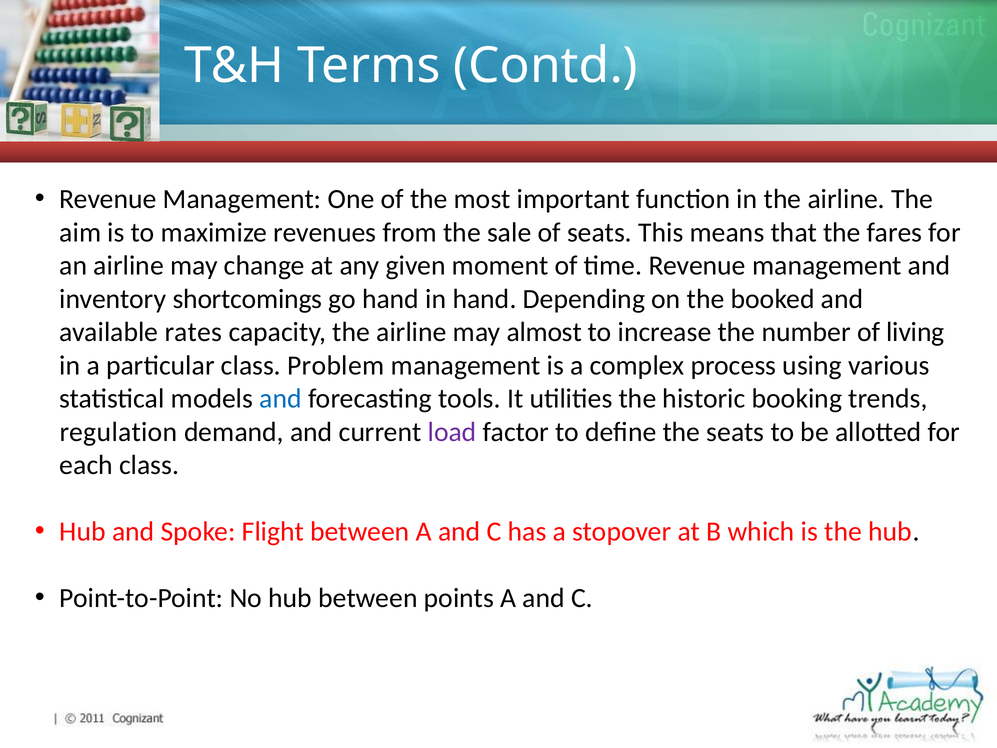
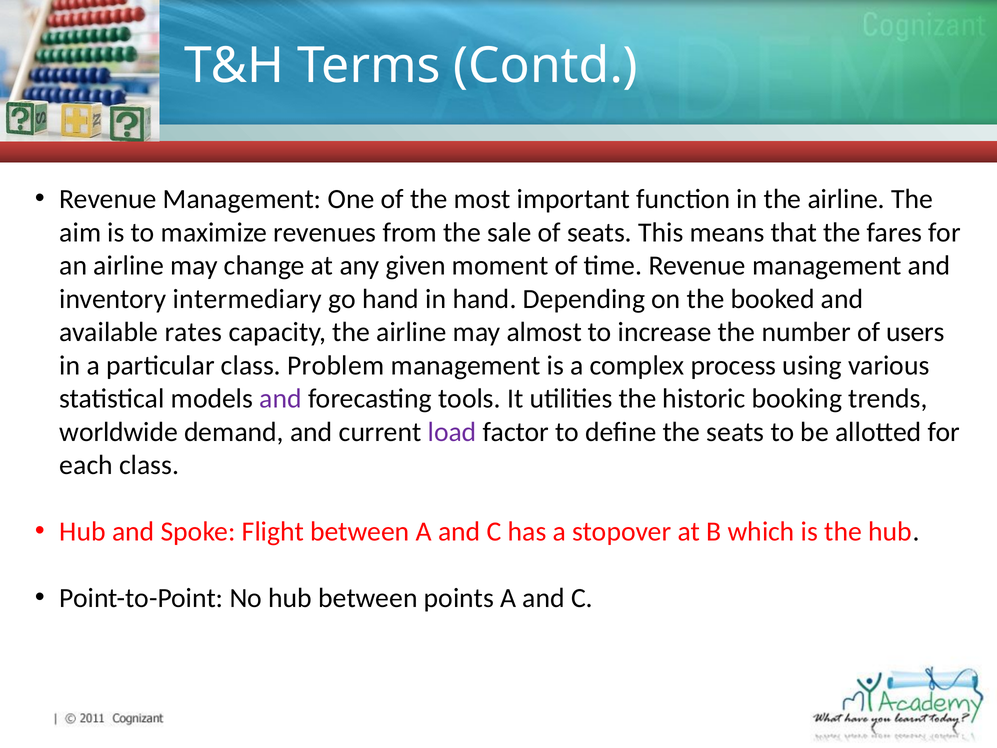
shortcomings: shortcomings -> intermediary (247, 299)
living: living -> users (915, 332)
and colour: blue -> purple (281, 399)
regulation: regulation -> worldwide (119, 432)
